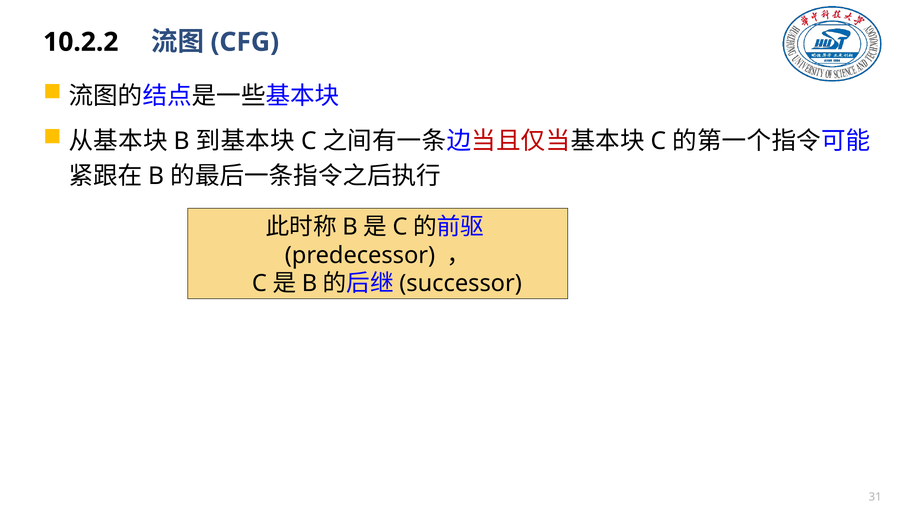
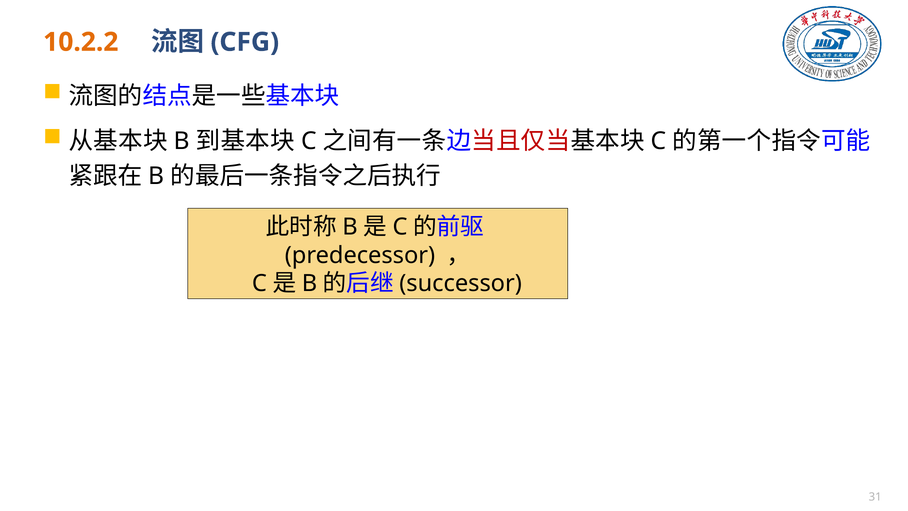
10.2.2 colour: black -> orange (81, 42)
